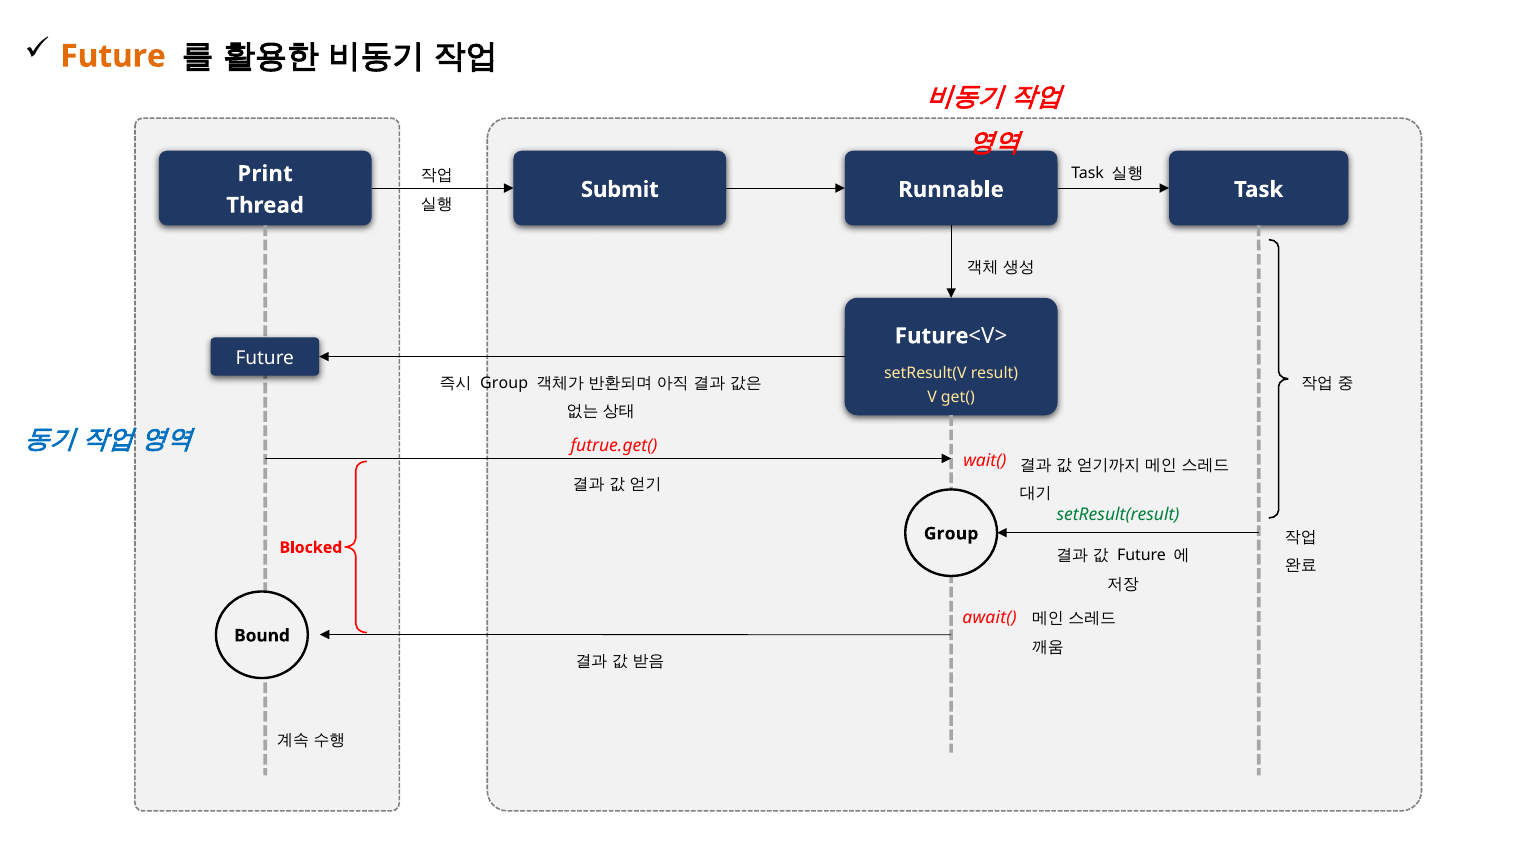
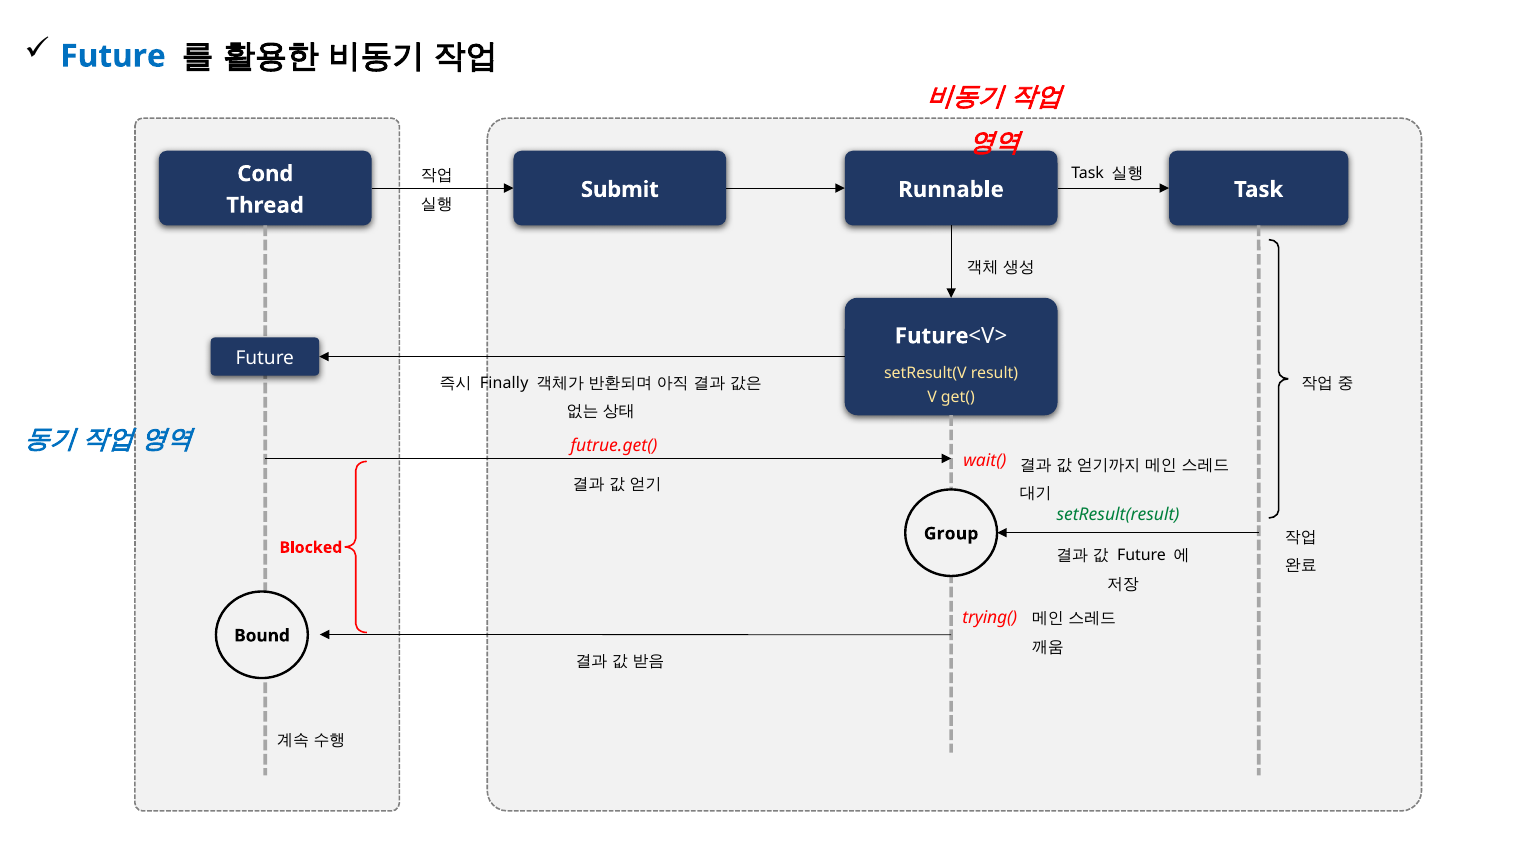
Future colour: orange -> blue (113, 56)
Print: Print -> Cond (265, 174)
Group: Group -> Finally (504, 383)
await(: await( -> trying( (990, 617)
